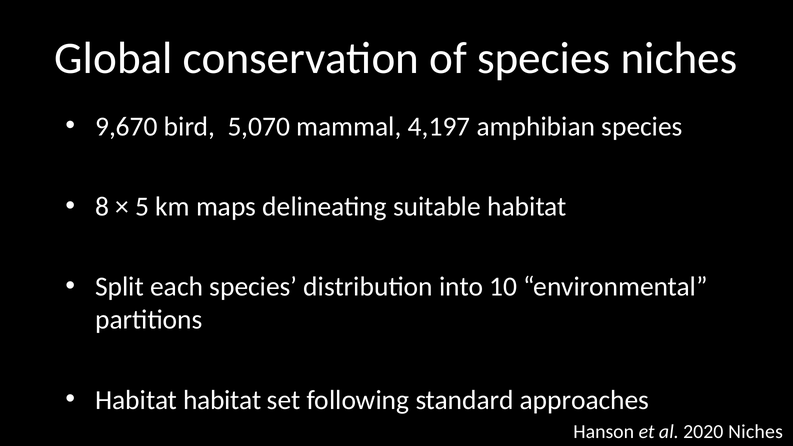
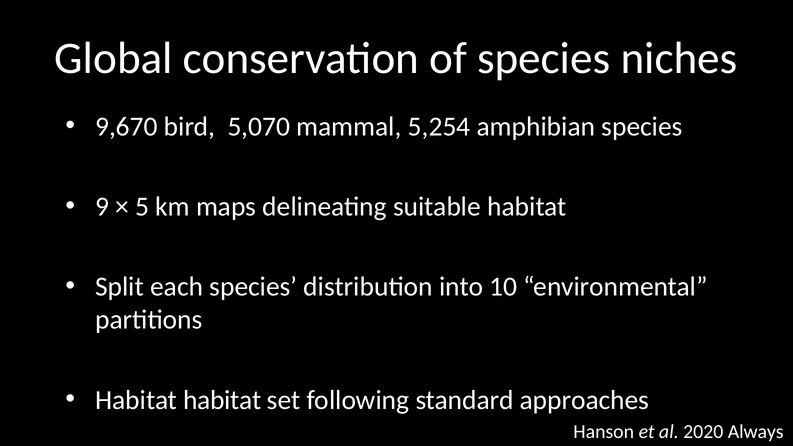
4,197: 4,197 -> 5,254 (439, 127)
8: 8 -> 9 (102, 207)
2020 Niches: Niches -> Always (756, 432)
